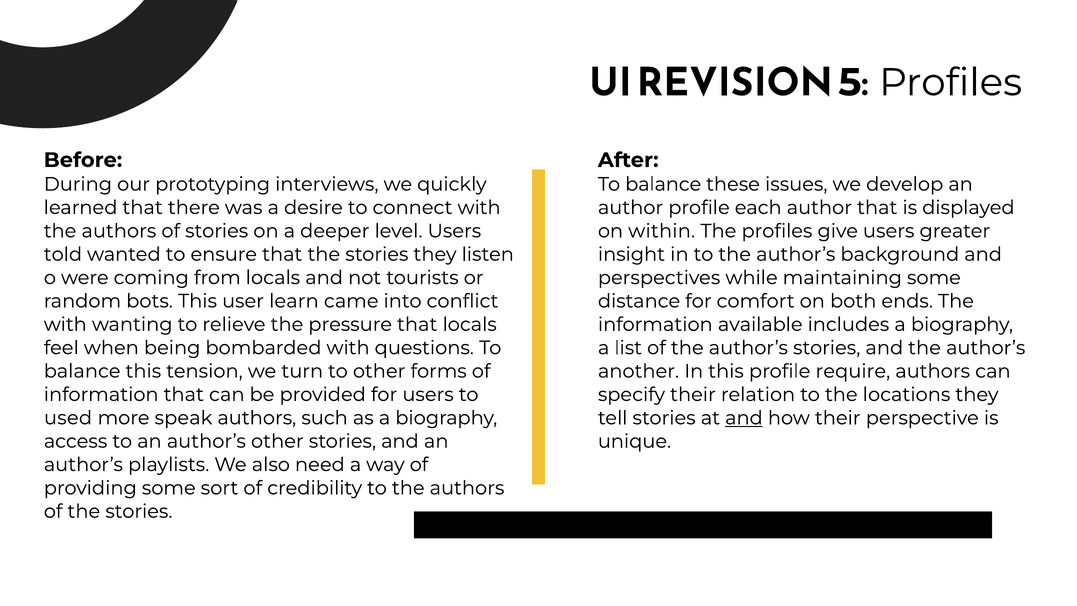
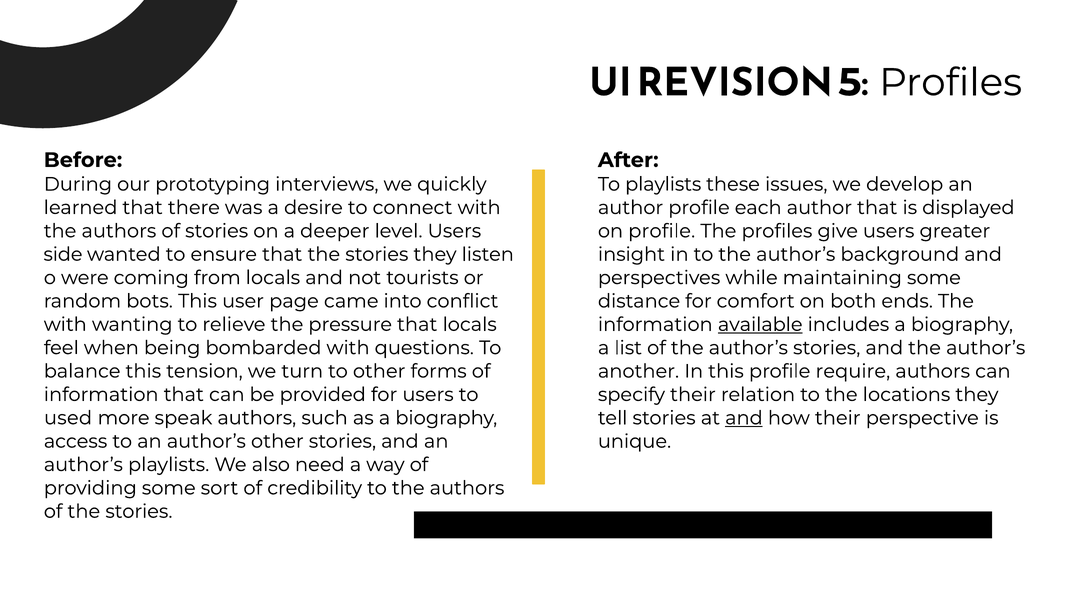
balance: balance -> playlists (663, 184)
on within: within -> profile (662, 231)
told: told -> side (63, 254)
learn: learn -> page (294, 301)
available underline: none -> present (760, 324)
